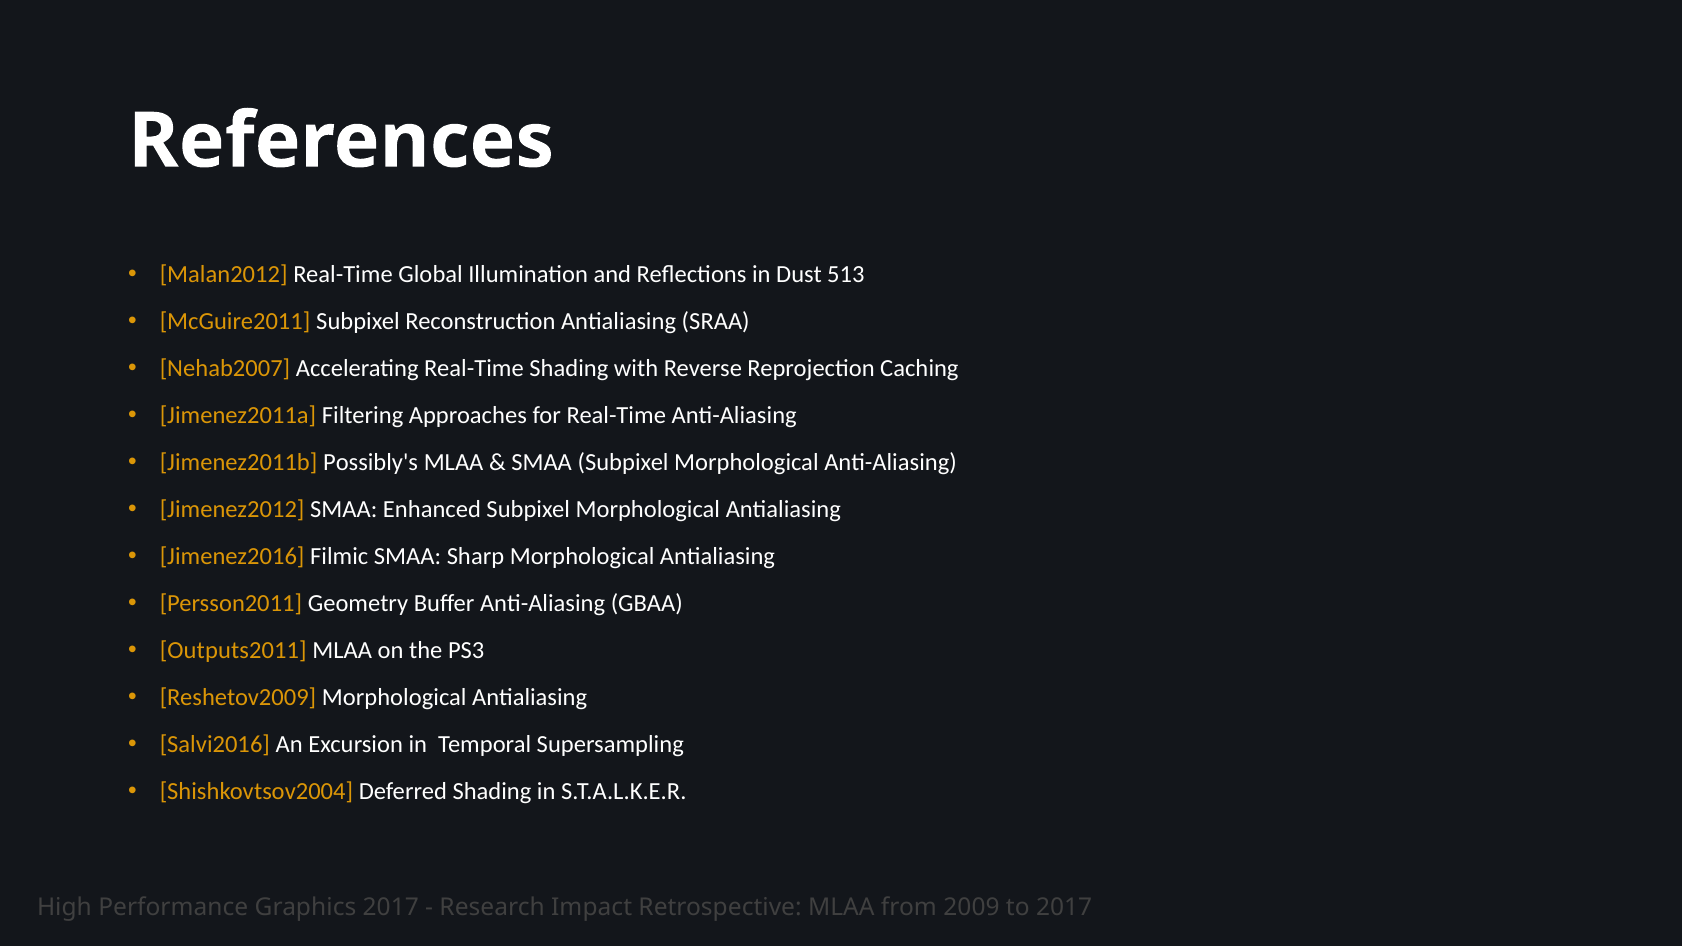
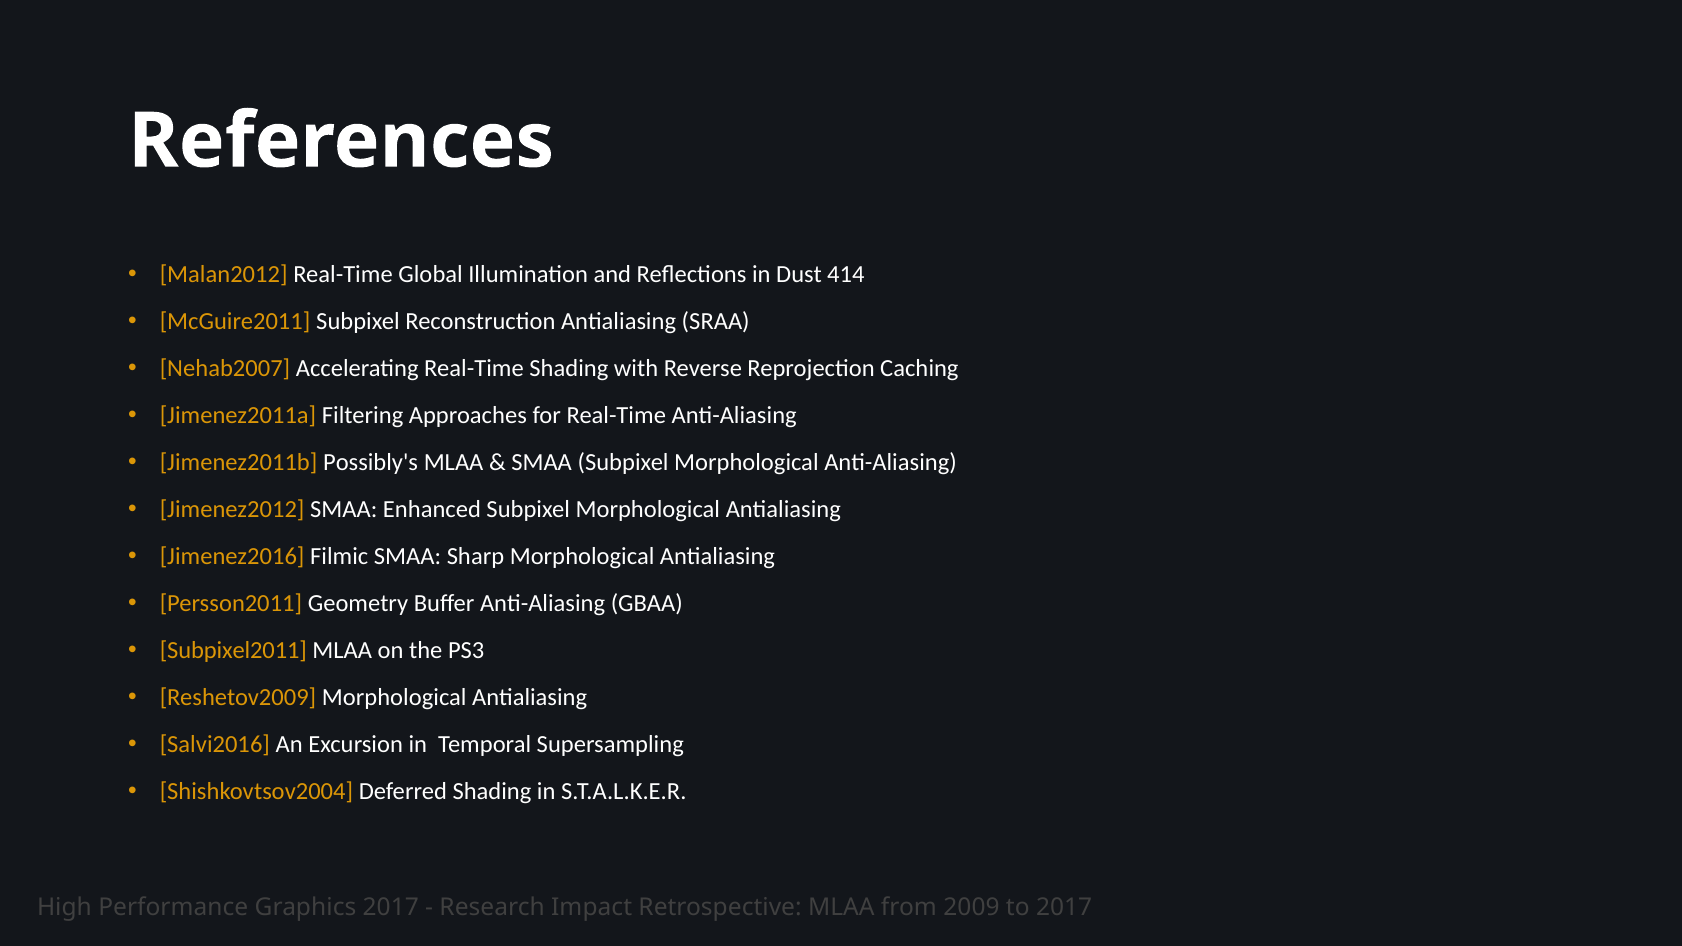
513: 513 -> 414 (846, 275)
Outputs2011: Outputs2011 -> Subpixel2011 (233, 650)
